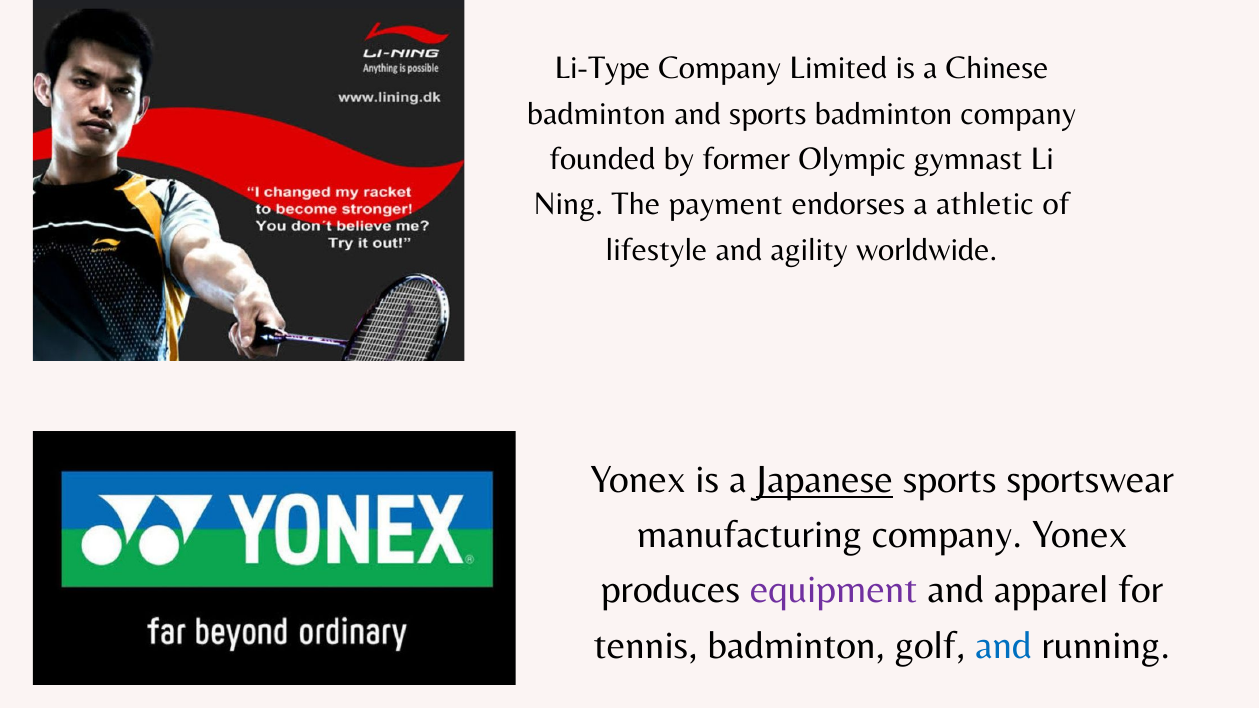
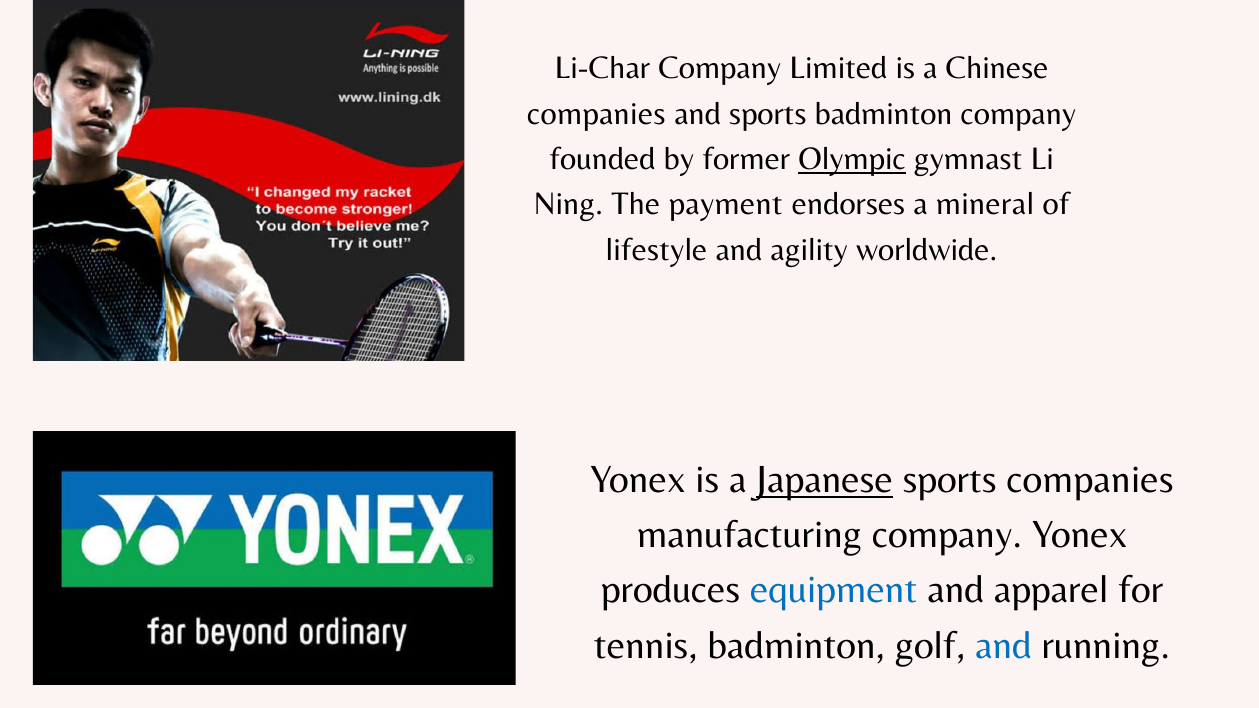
Li-Type: Li-Type -> Li-Char (602, 68)
badminton: badminton -> companies (596, 113)
Olympic underline: none -> present (852, 159)
athletic: athletic -> mineral (985, 204)
sports sportswear: sportswear -> companies (1090, 480)
equipment colour: purple -> blue (834, 590)
